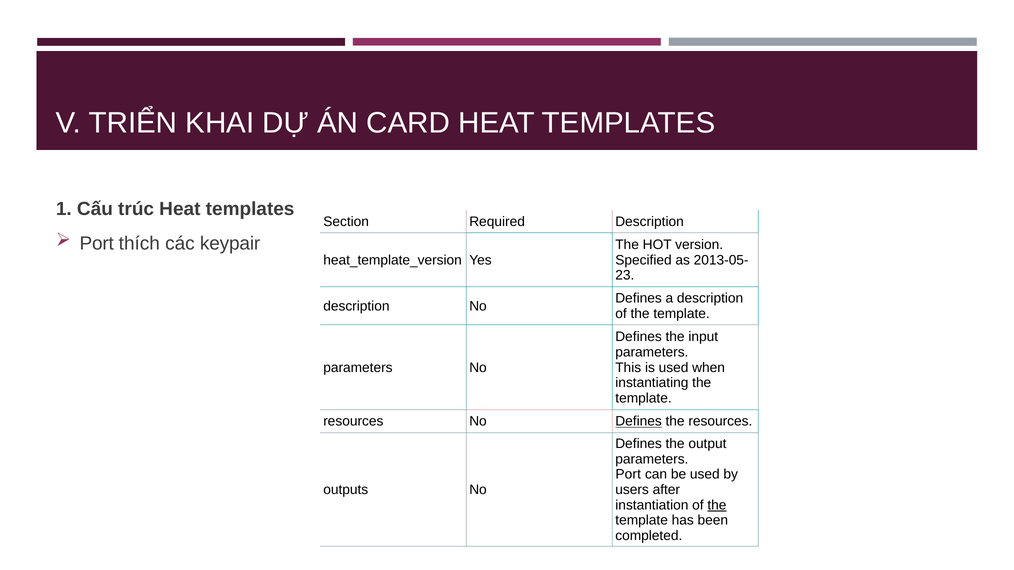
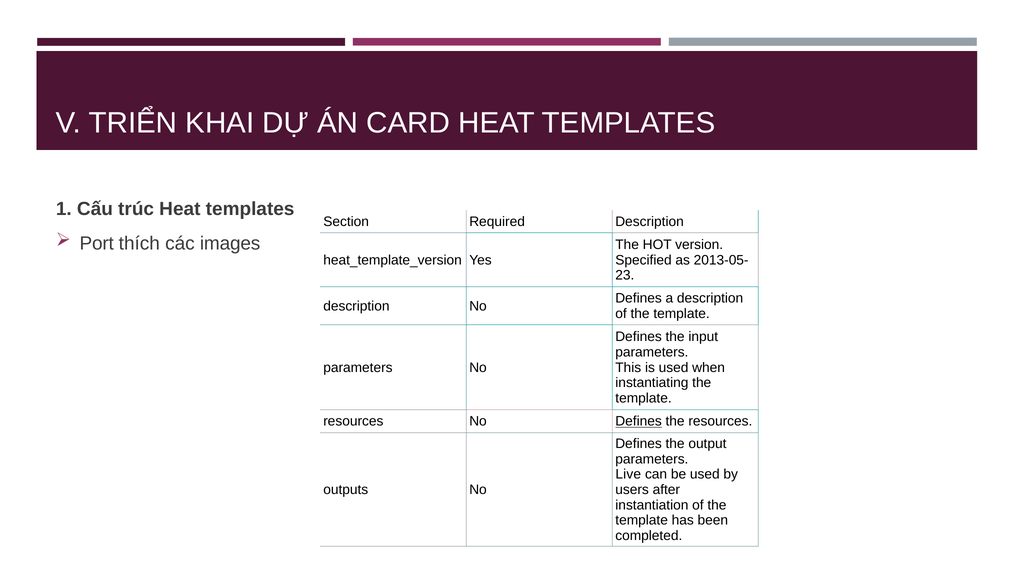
keypair: keypair -> images (230, 243)
Port: Port -> Live (628, 475)
the underline: present -> none (717, 505)
